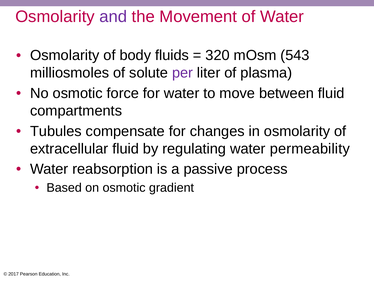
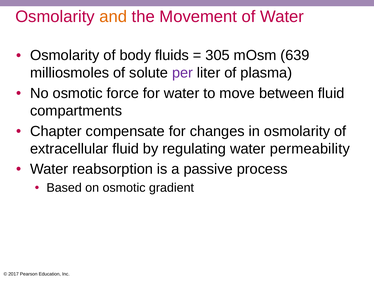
and colour: purple -> orange (113, 17)
320: 320 -> 305 (218, 55)
543: 543 -> 639 (295, 55)
Tubules: Tubules -> Chapter (56, 131)
